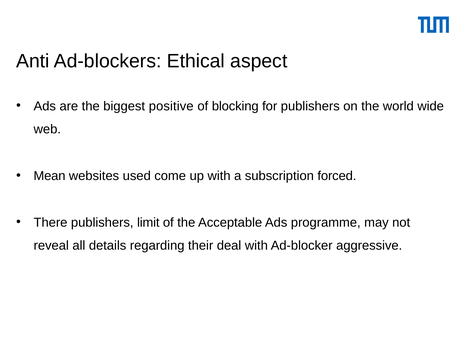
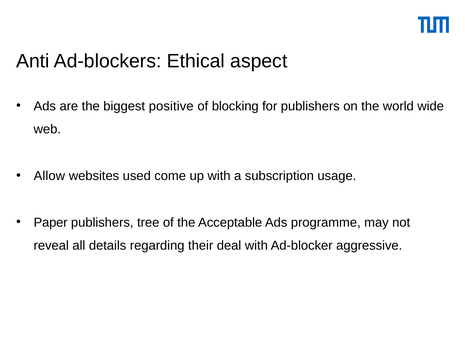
Mean: Mean -> Allow (49, 176)
forced: forced -> usage (337, 176)
There: There -> Paper (51, 222)
limit: limit -> tree (148, 222)
